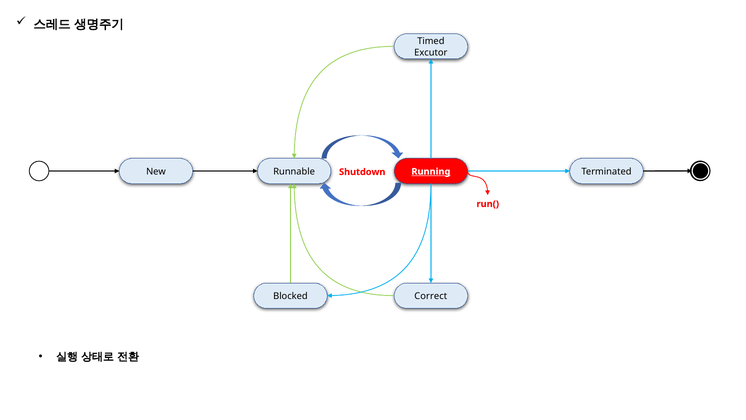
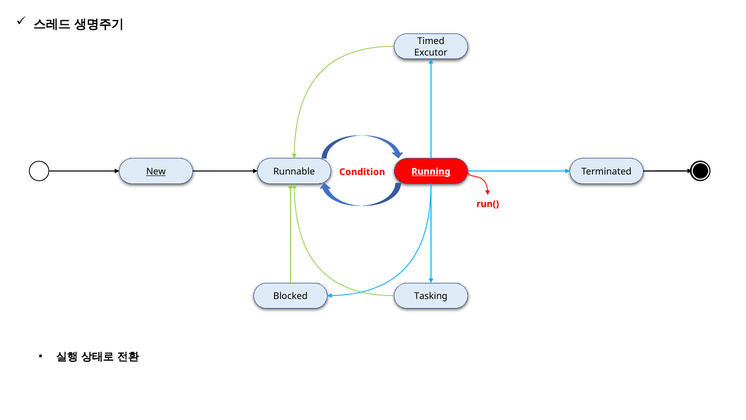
New underline: none -> present (156, 171)
Shutdown: Shutdown -> Condition (362, 172)
Correct: Correct -> Tasking (431, 296)
